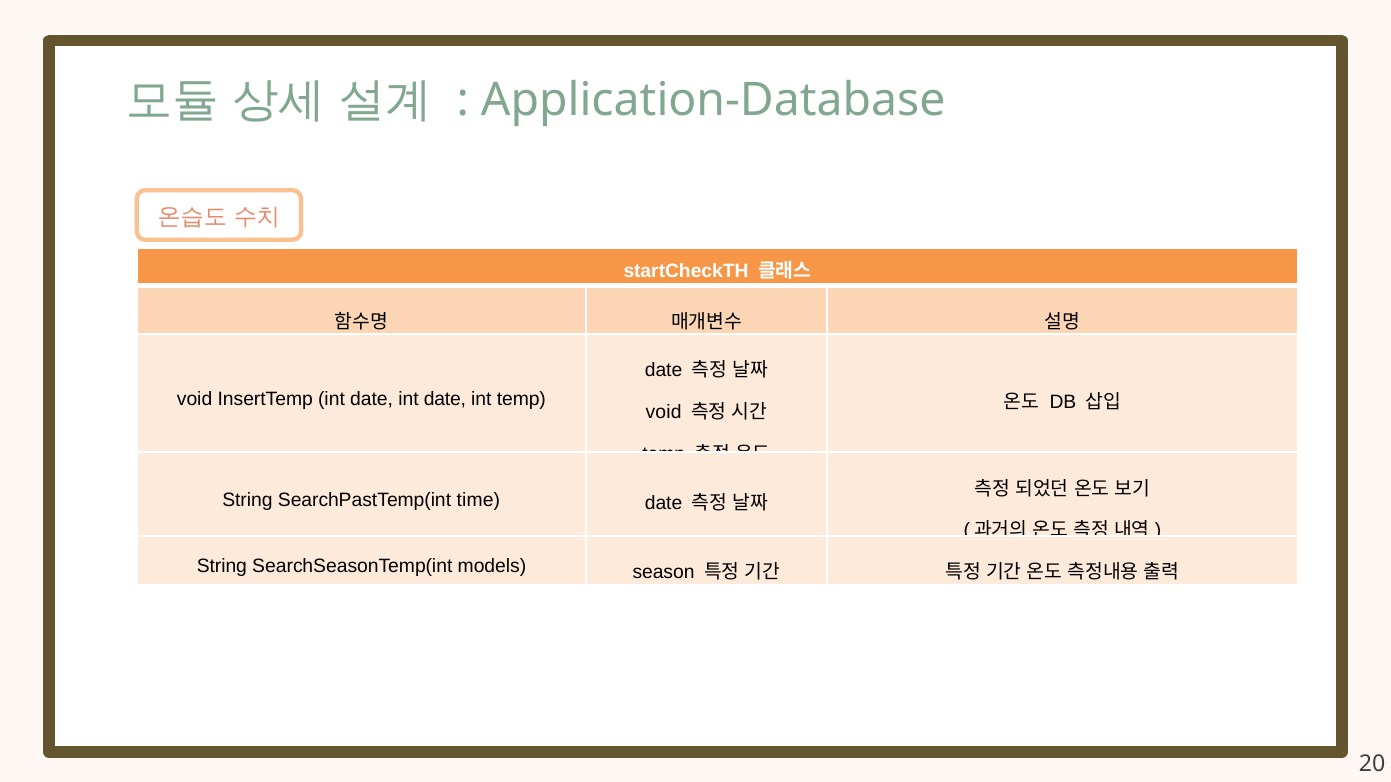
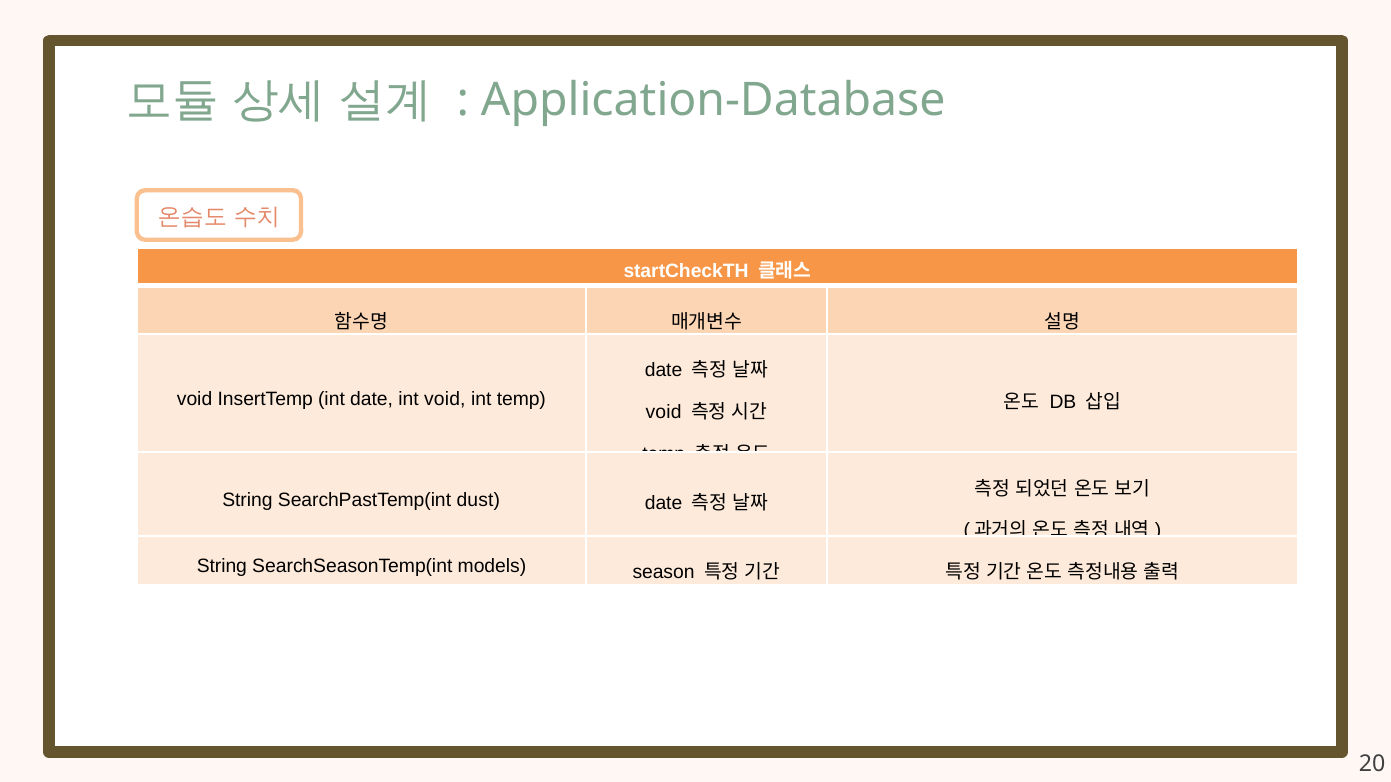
date int date: date -> void (445, 399)
time: time -> dust (478, 500)
